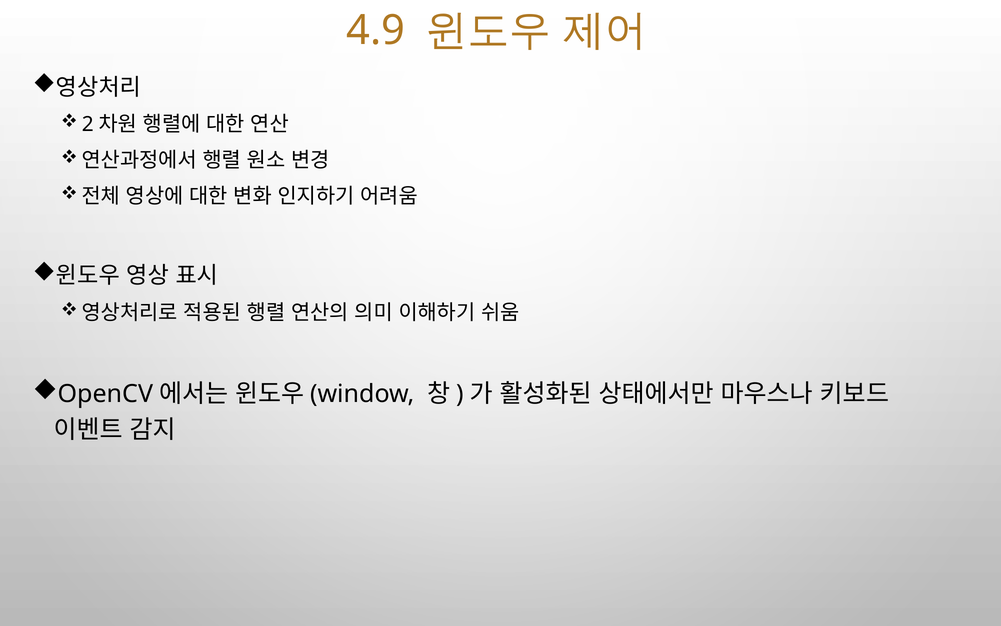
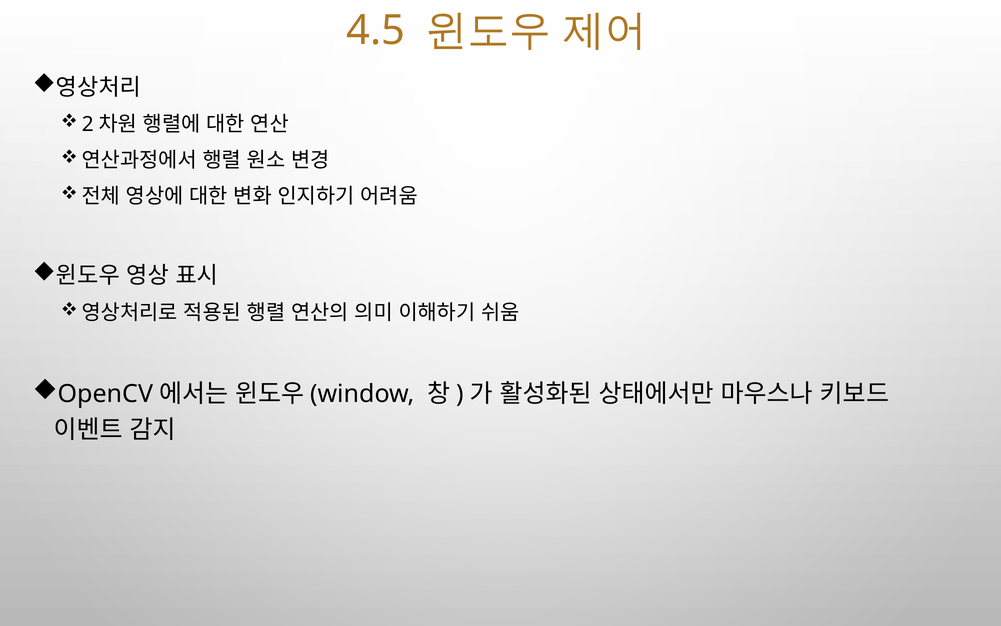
4.9: 4.9 -> 4.5 (376, 31)
